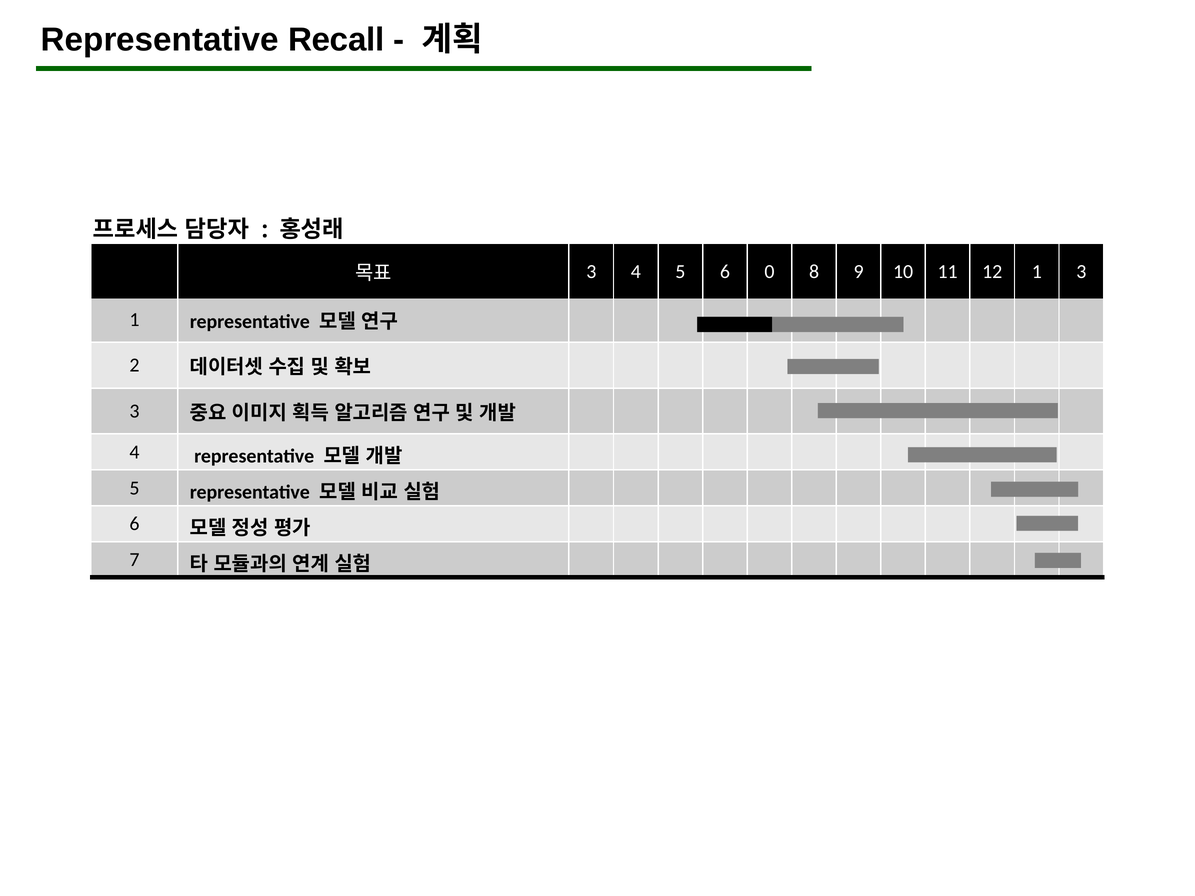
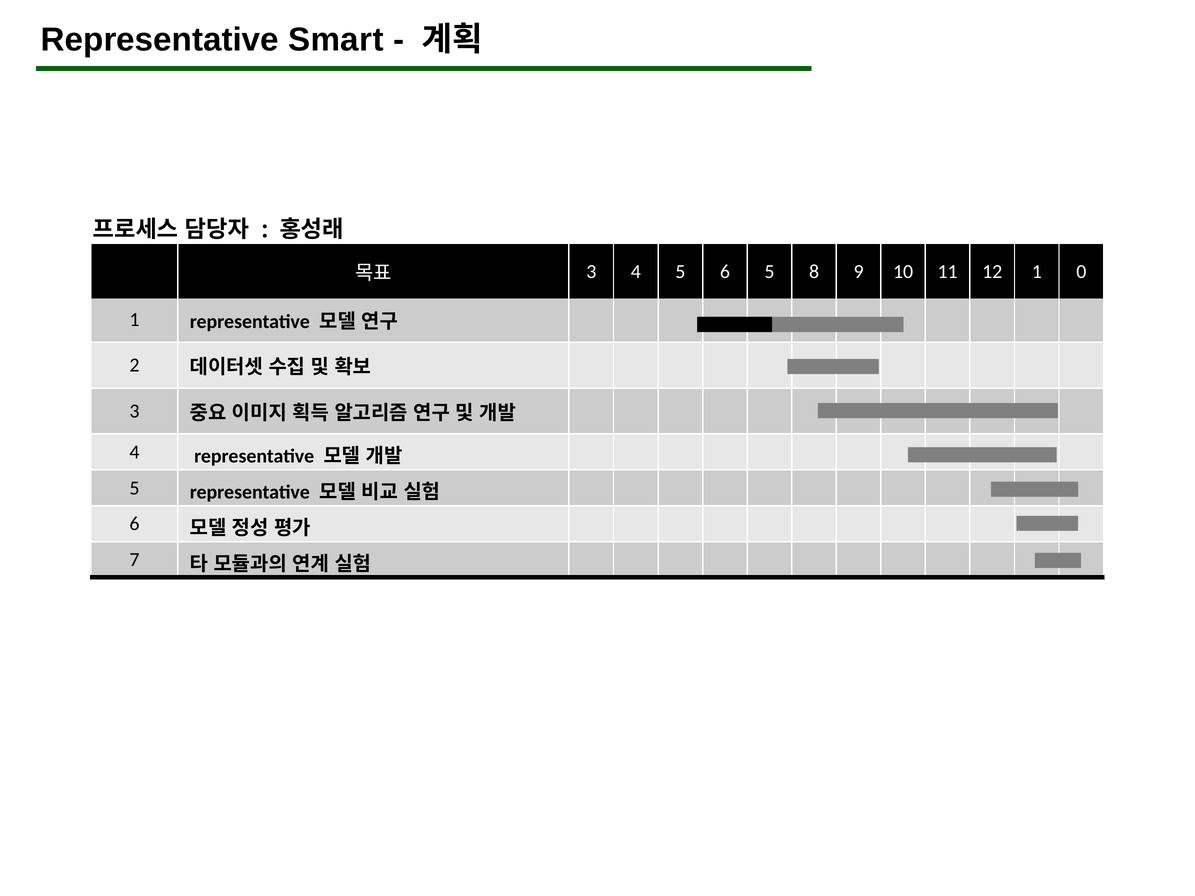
Recall: Recall -> Smart (336, 40)
6 0: 0 -> 5 (770, 272)
1 3: 3 -> 0 (1081, 272)
